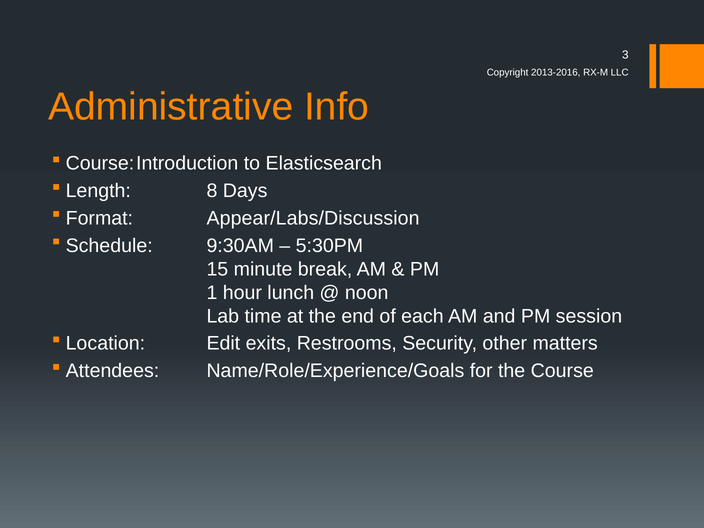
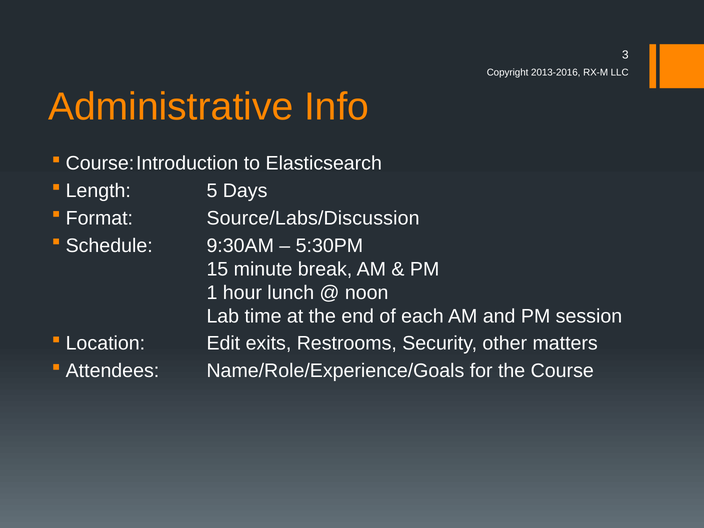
8: 8 -> 5 (212, 191)
Appear/Labs/Discussion: Appear/Labs/Discussion -> Source/Labs/Discussion (313, 218)
